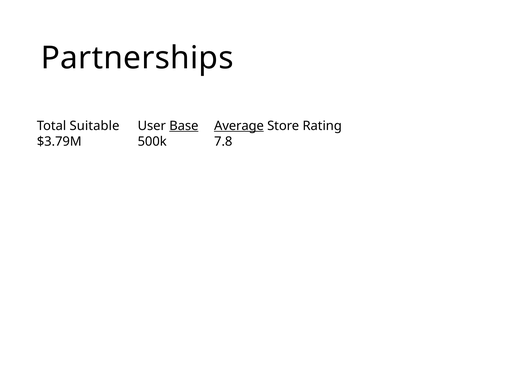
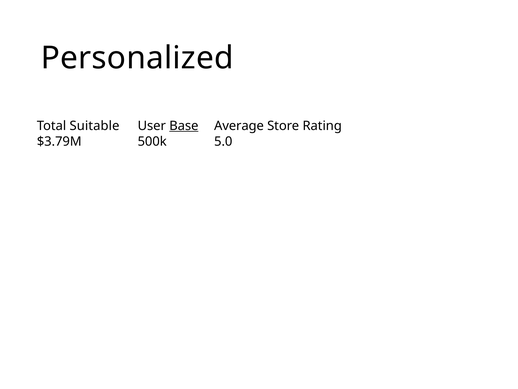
Partnerships: Partnerships -> Personalized (137, 58)
Average underline: present -> none (239, 126)
7.8: 7.8 -> 5.0 (223, 141)
